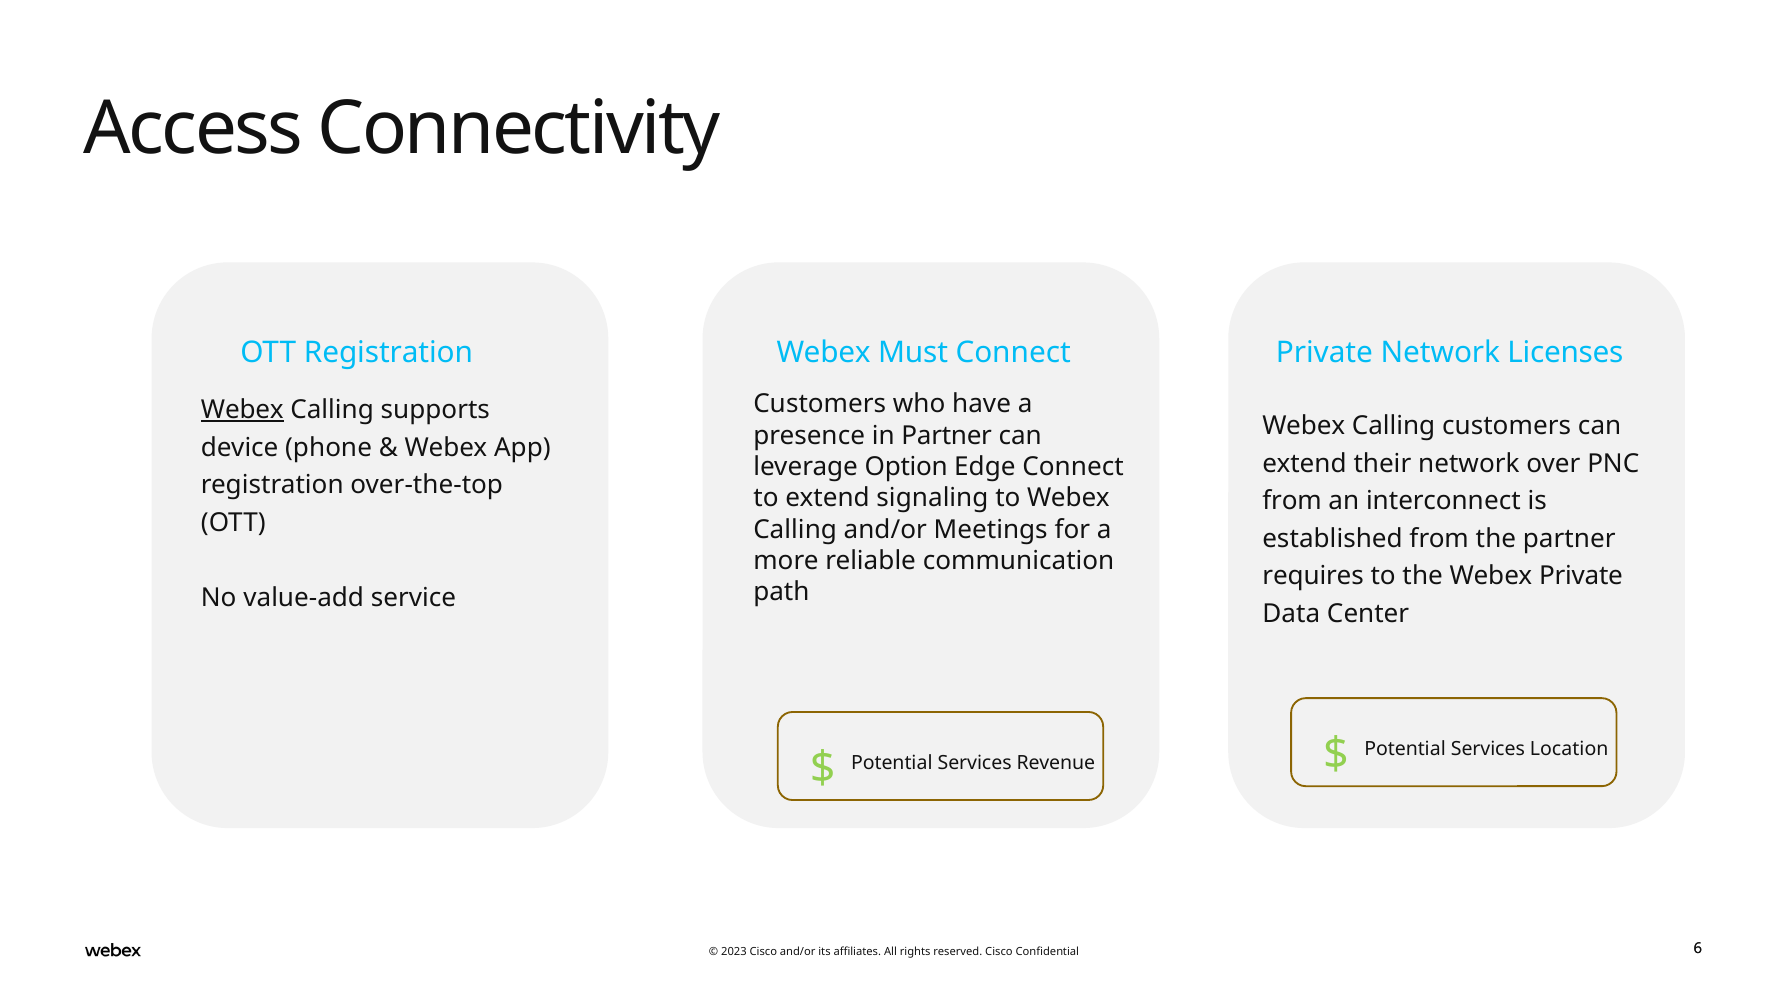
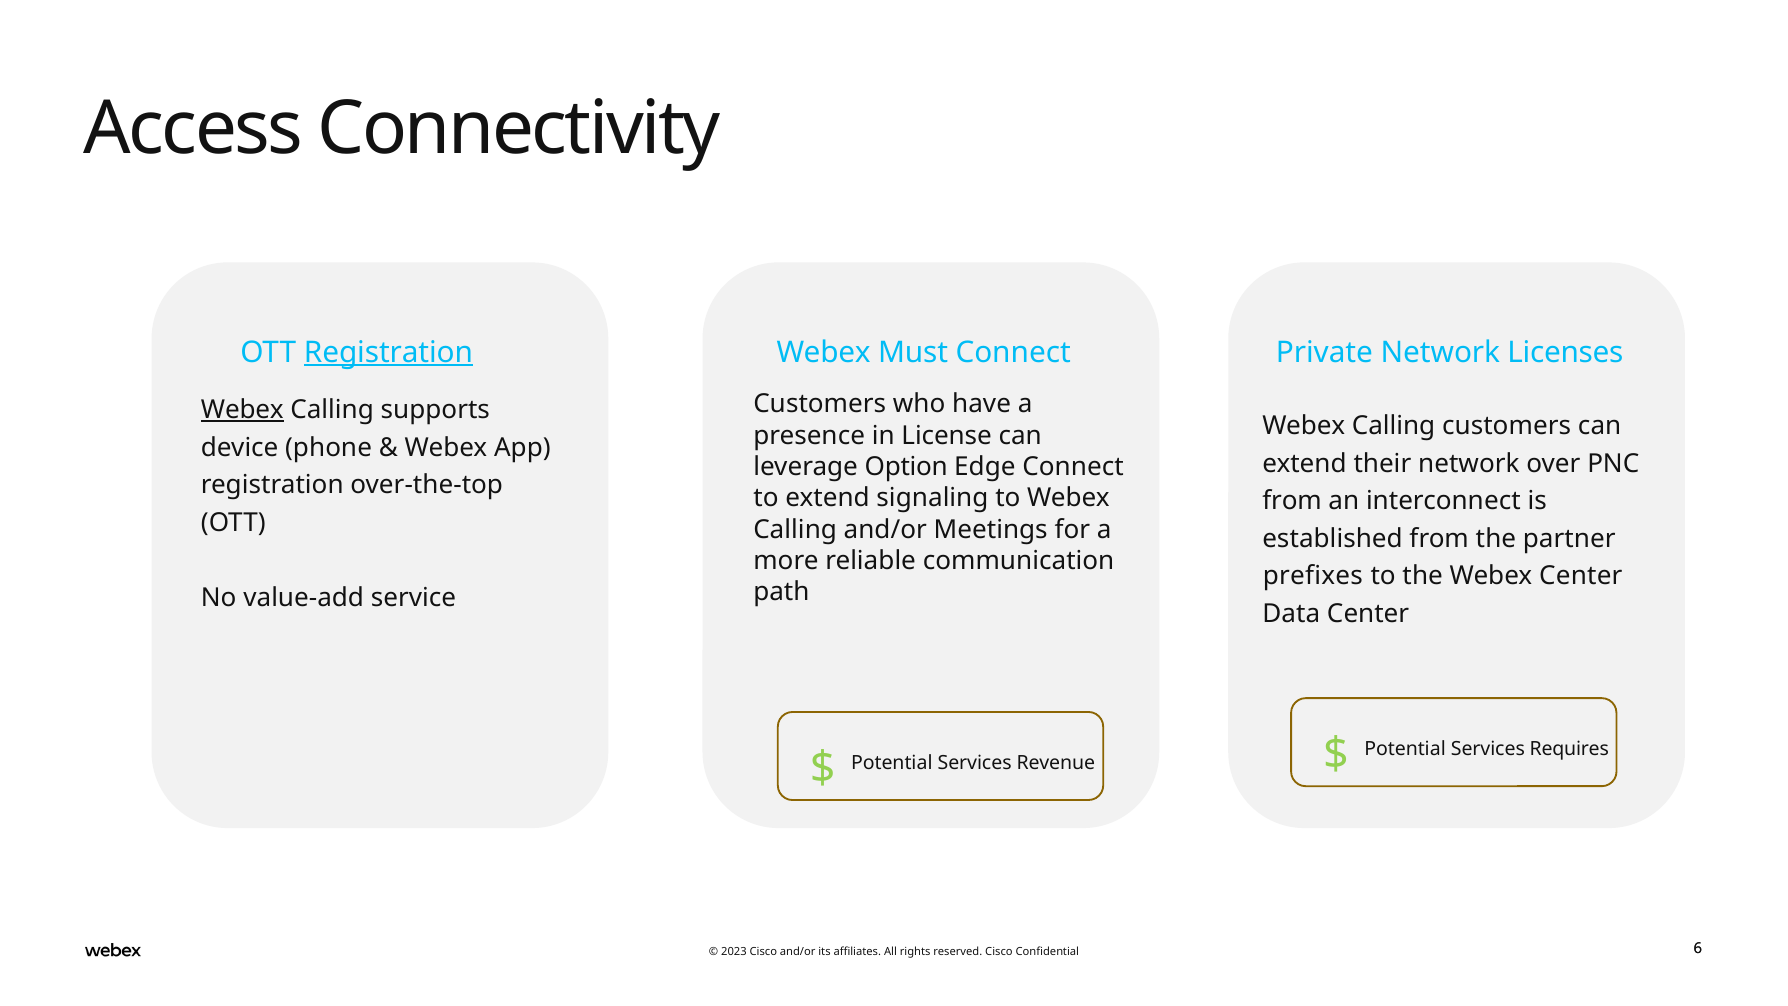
Registration underline: none -> present (388, 352)
in Partner: Partner -> License (947, 436)
requires: requires -> prefixes (1313, 576)
Webex Private: Private -> Center (1581, 576)
Location: Location -> Requires (1569, 749)
